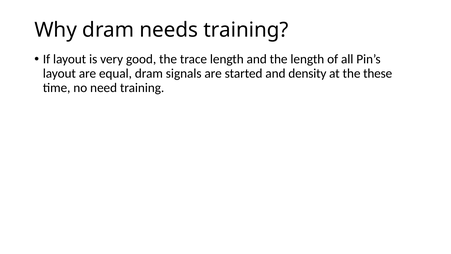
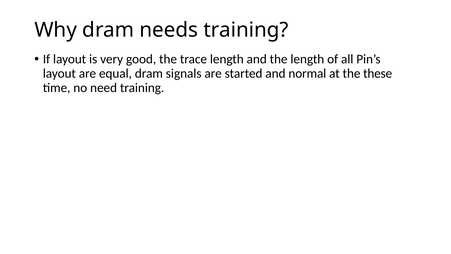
density: density -> normal (307, 73)
